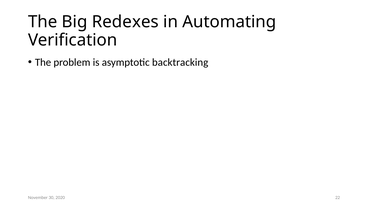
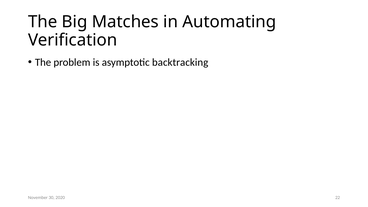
Redexes: Redexes -> Matches (125, 22)
